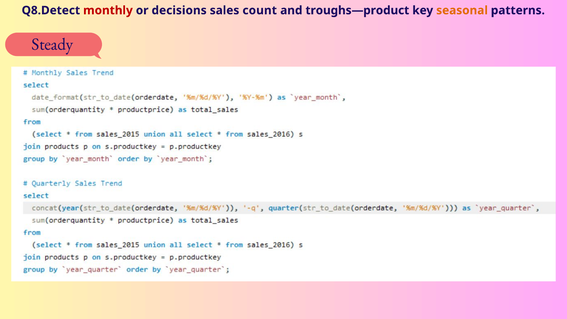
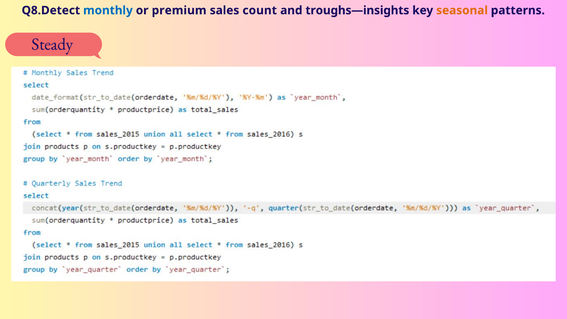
monthly colour: red -> blue (108, 10)
decisions: decisions -> premium (179, 10)
troughs—product: troughs—product -> troughs—insights (357, 10)
